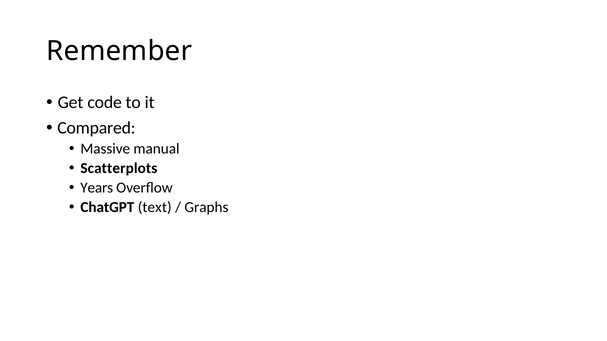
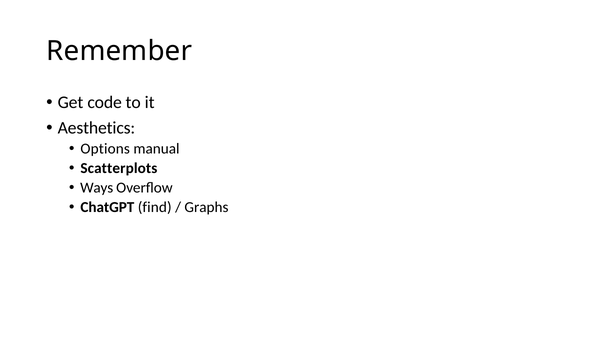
Compared: Compared -> Aesthetics (96, 128)
Massive: Massive -> Options (105, 149)
Years: Years -> Ways (97, 188)
text: text -> find (155, 208)
